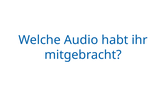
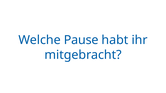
Audio: Audio -> Pause (81, 40)
